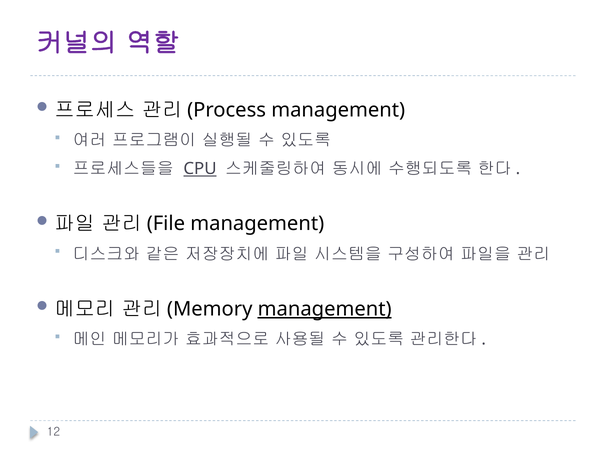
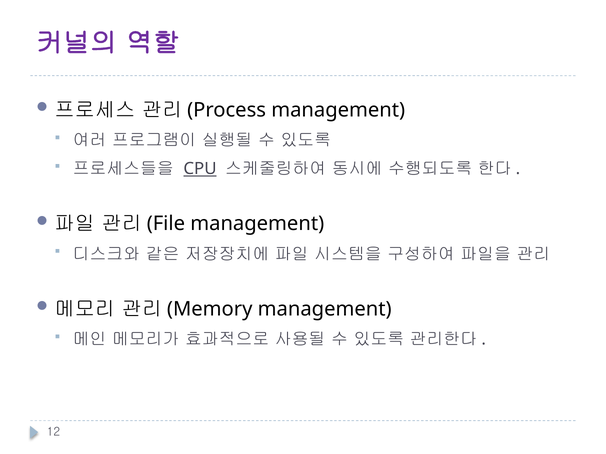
management underline: present -> none (325, 309)
